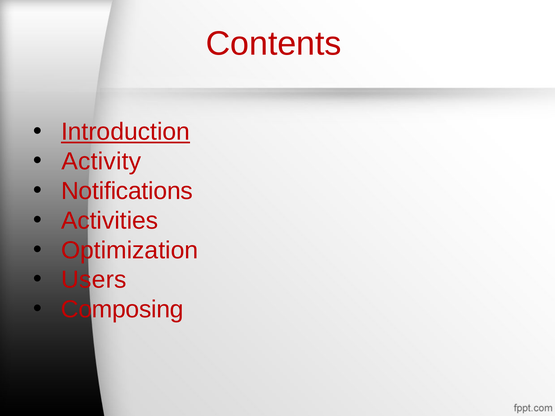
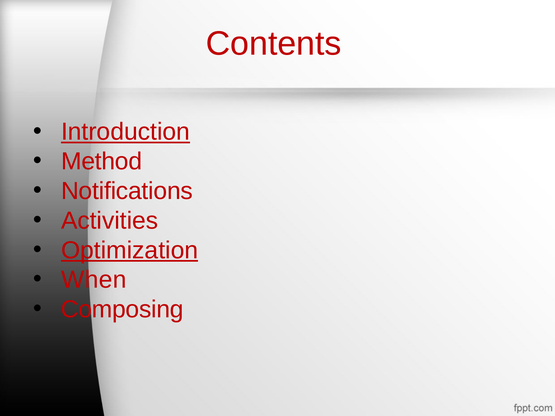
Activity: Activity -> Method (102, 162)
Optimization underline: none -> present (130, 250)
Users: Users -> When (94, 280)
